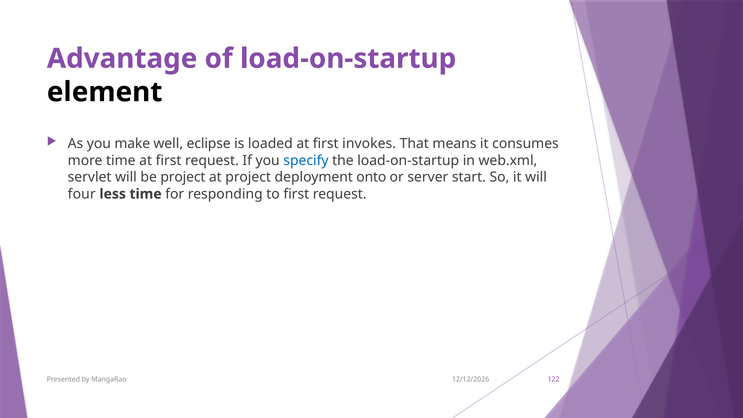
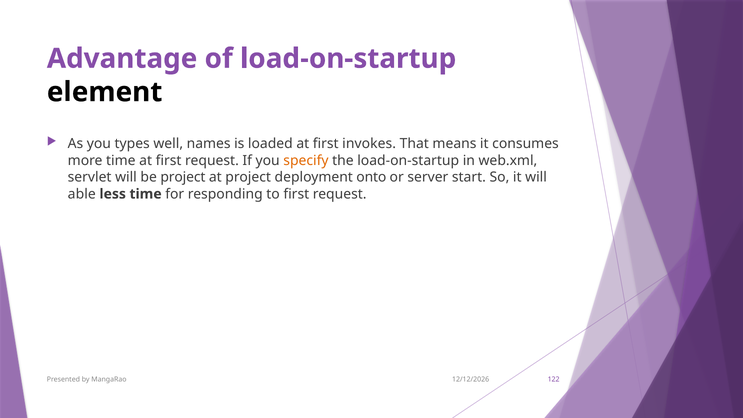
make: make -> types (132, 144)
eclipse: eclipse -> names (209, 144)
specify colour: blue -> orange (306, 161)
four: four -> able (82, 194)
